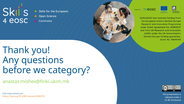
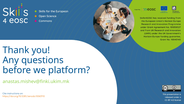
category: category -> platform (69, 70)
